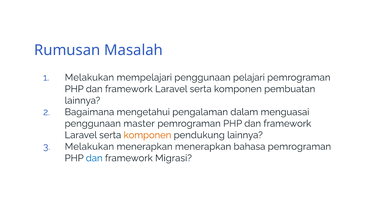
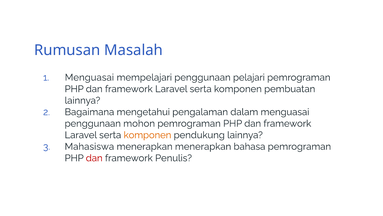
Melakukan: Melakukan -> Menguasai (89, 77)
master: master -> mohon (139, 123)
Melakukan: Melakukan -> Mahasiswa (89, 146)
dan colour: blue -> red (94, 158)
Migrasi: Migrasi -> Penulis (174, 158)
